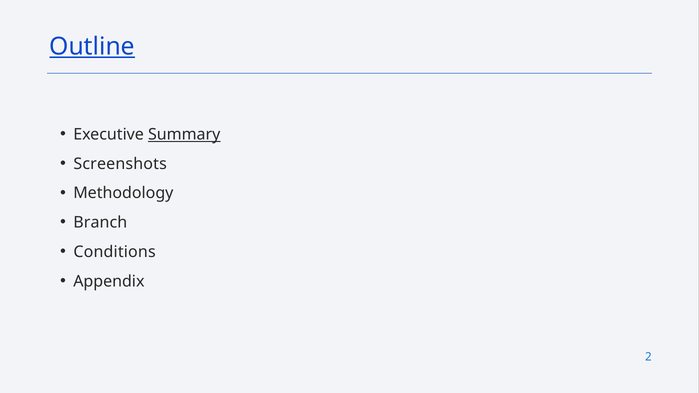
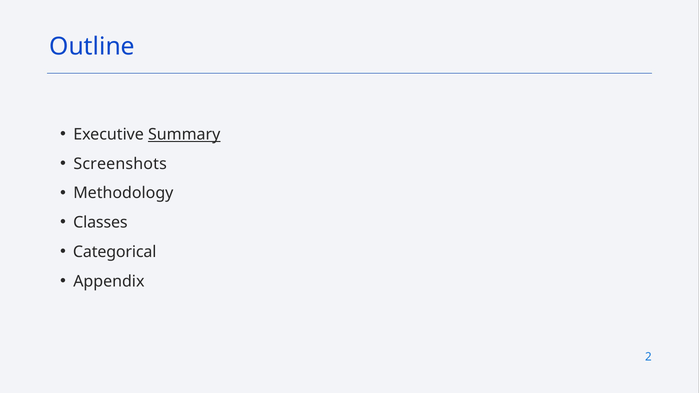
Outline underline: present -> none (92, 47)
Branch: Branch -> Classes (100, 223)
Conditions: Conditions -> Categorical (115, 252)
